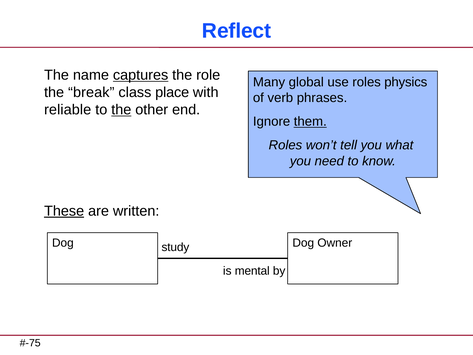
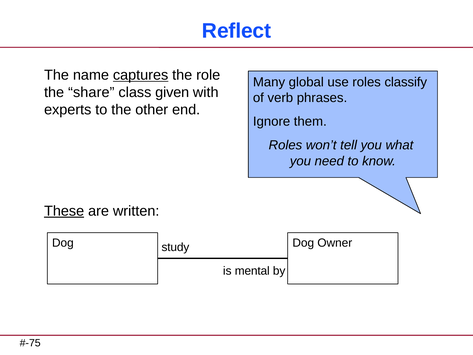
physics: physics -> classify (406, 82)
break: break -> share (91, 92)
place: place -> given (172, 92)
reliable: reliable -> experts (68, 110)
the underline: present -> none (121, 110)
them underline: present -> none (310, 122)
